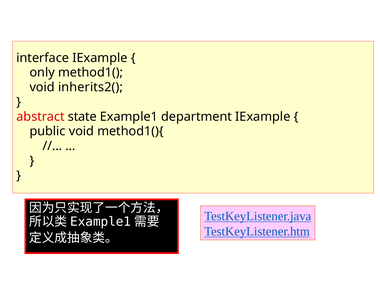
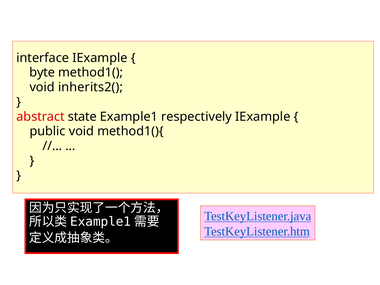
only: only -> byte (42, 73)
department: department -> respectively (197, 117)
